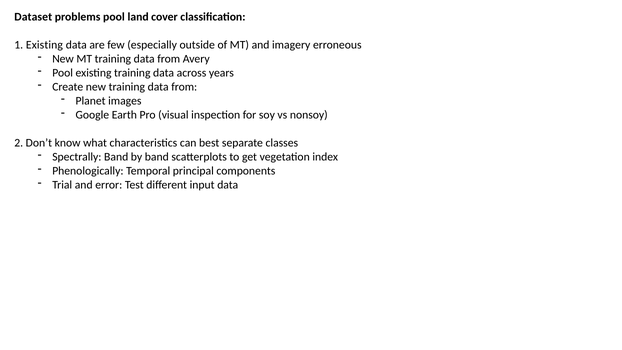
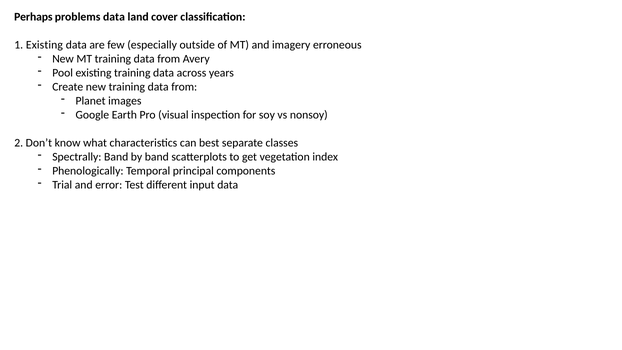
Dataset: Dataset -> Perhaps (33, 17)
problems pool: pool -> data (114, 17)
